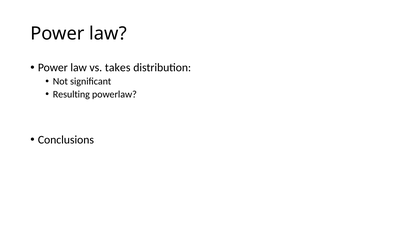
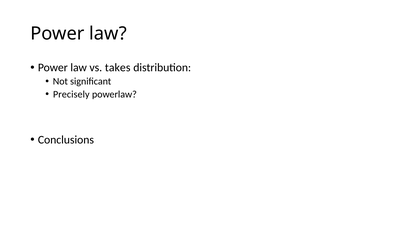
Resulting: Resulting -> Precisely (71, 94)
